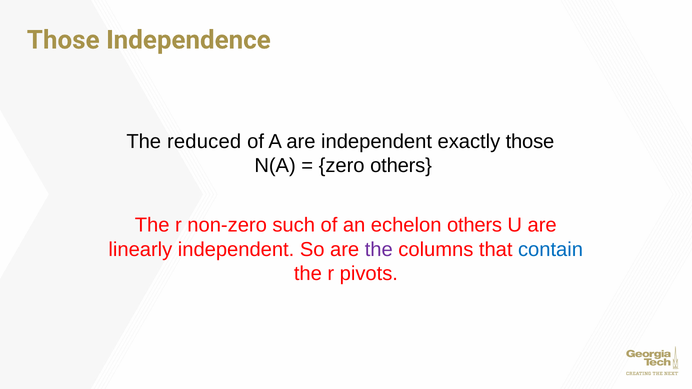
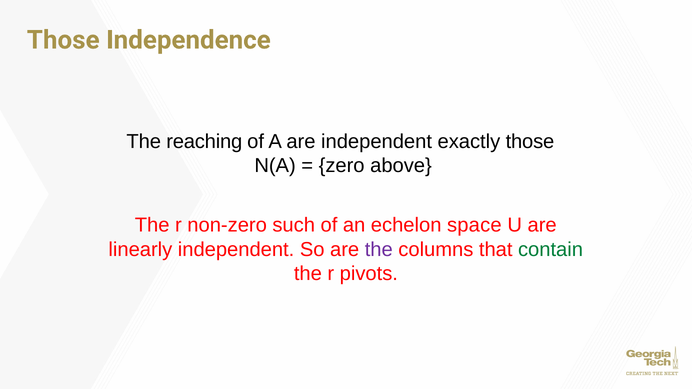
reduced: reduced -> reaching (204, 142)
zero others: others -> above (401, 166)
echelon others: others -> space (474, 225)
contain colour: blue -> green (551, 250)
